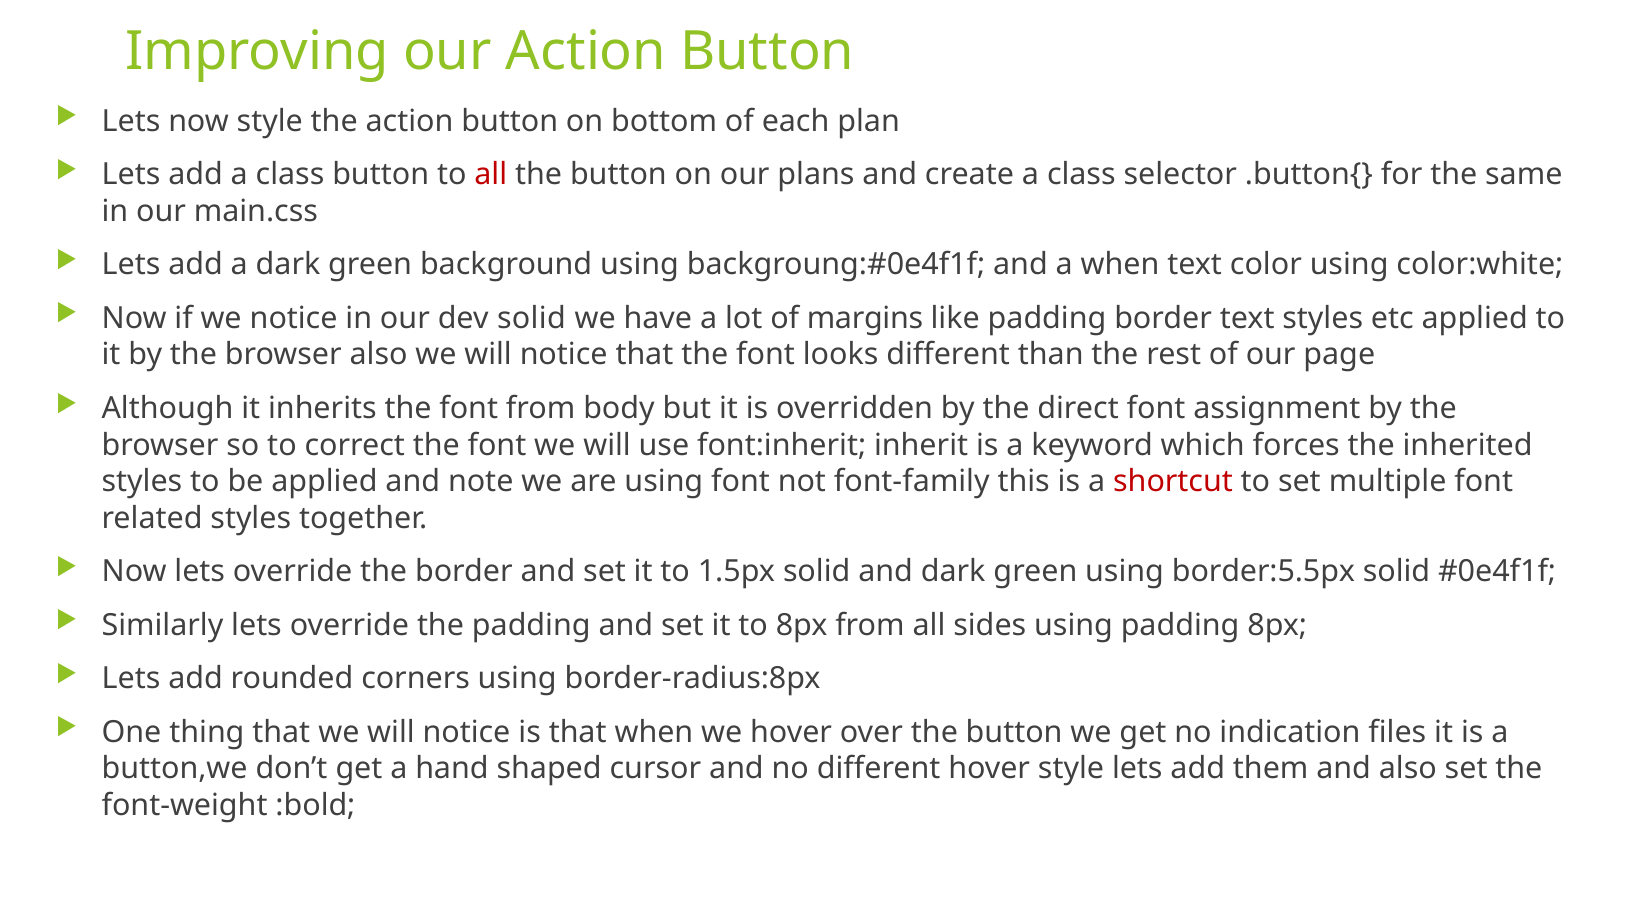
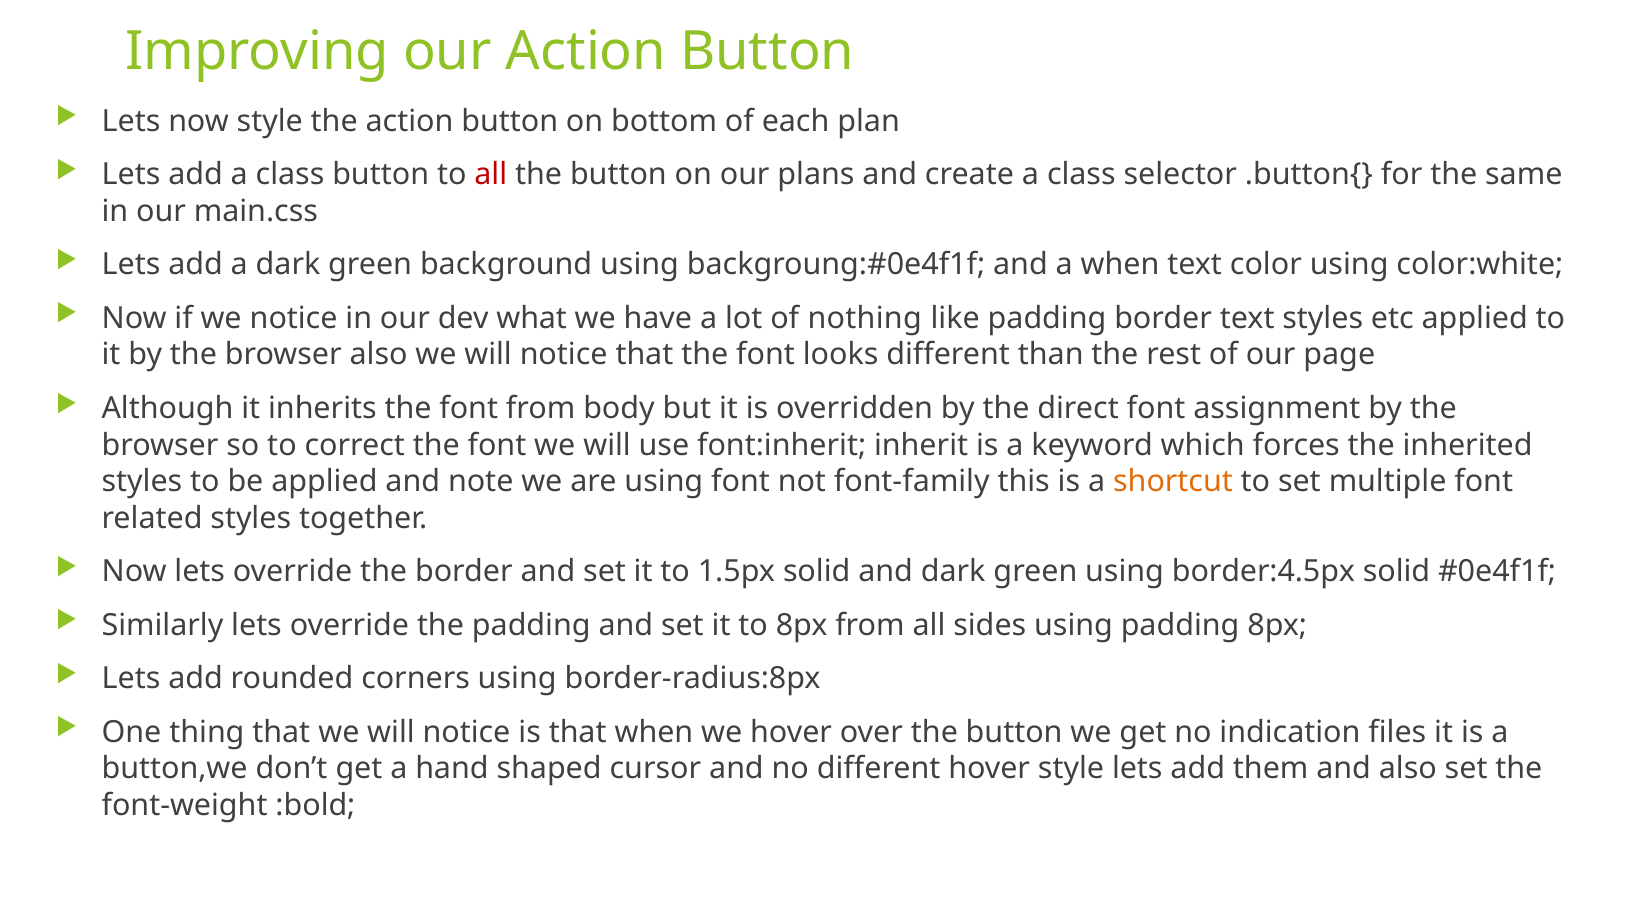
dev solid: solid -> what (532, 318)
margins: margins -> nothing (865, 318)
shortcut colour: red -> orange (1173, 482)
border:5.5px: border:5.5px -> border:4.5px (1263, 572)
